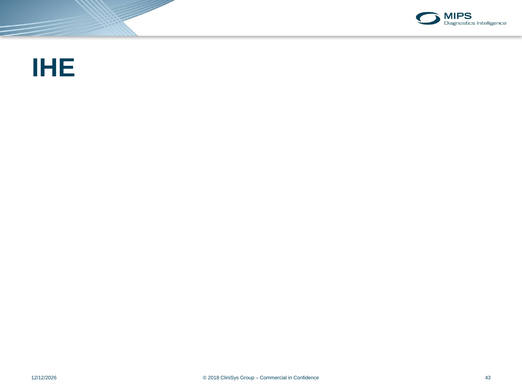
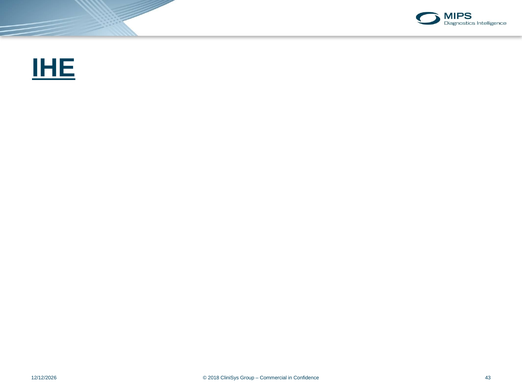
IHE underline: none -> present (54, 68)
